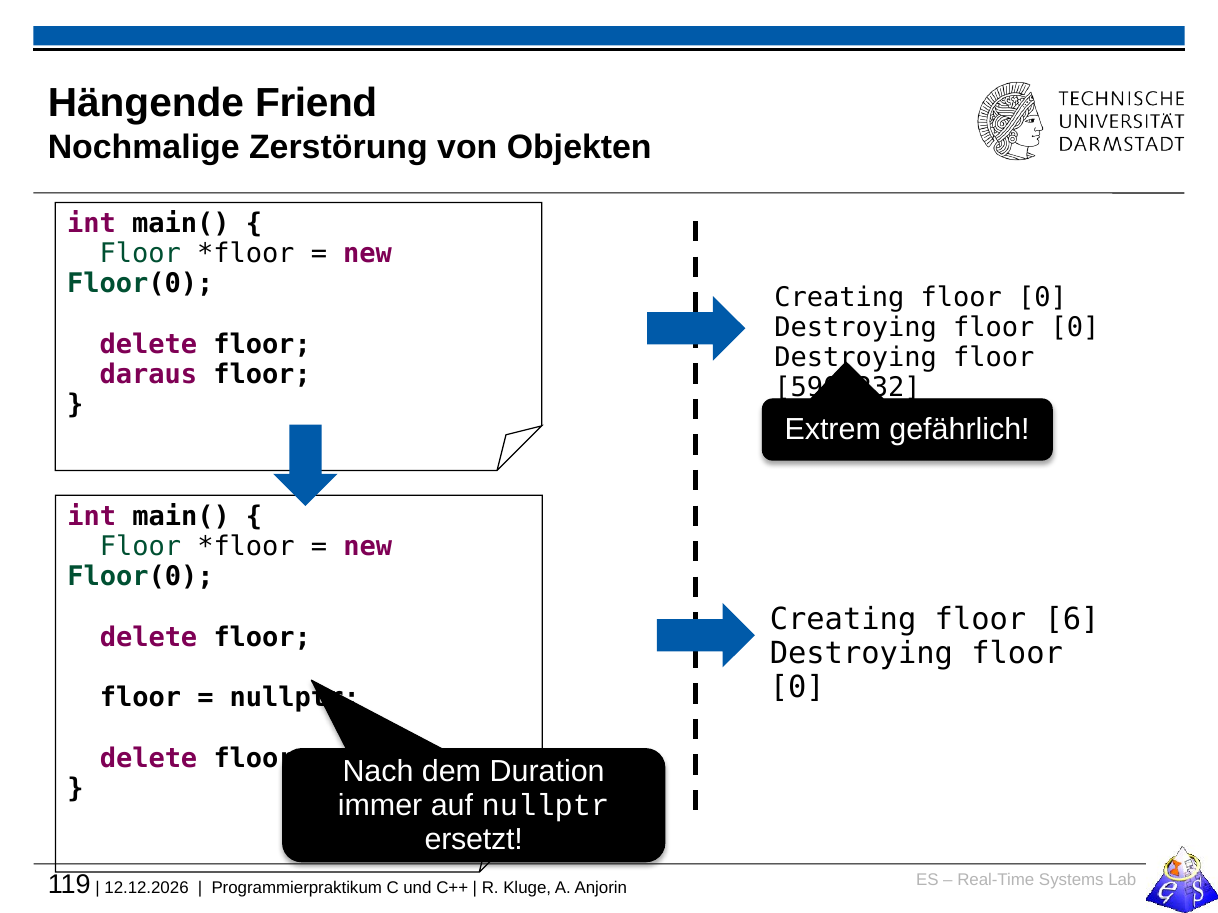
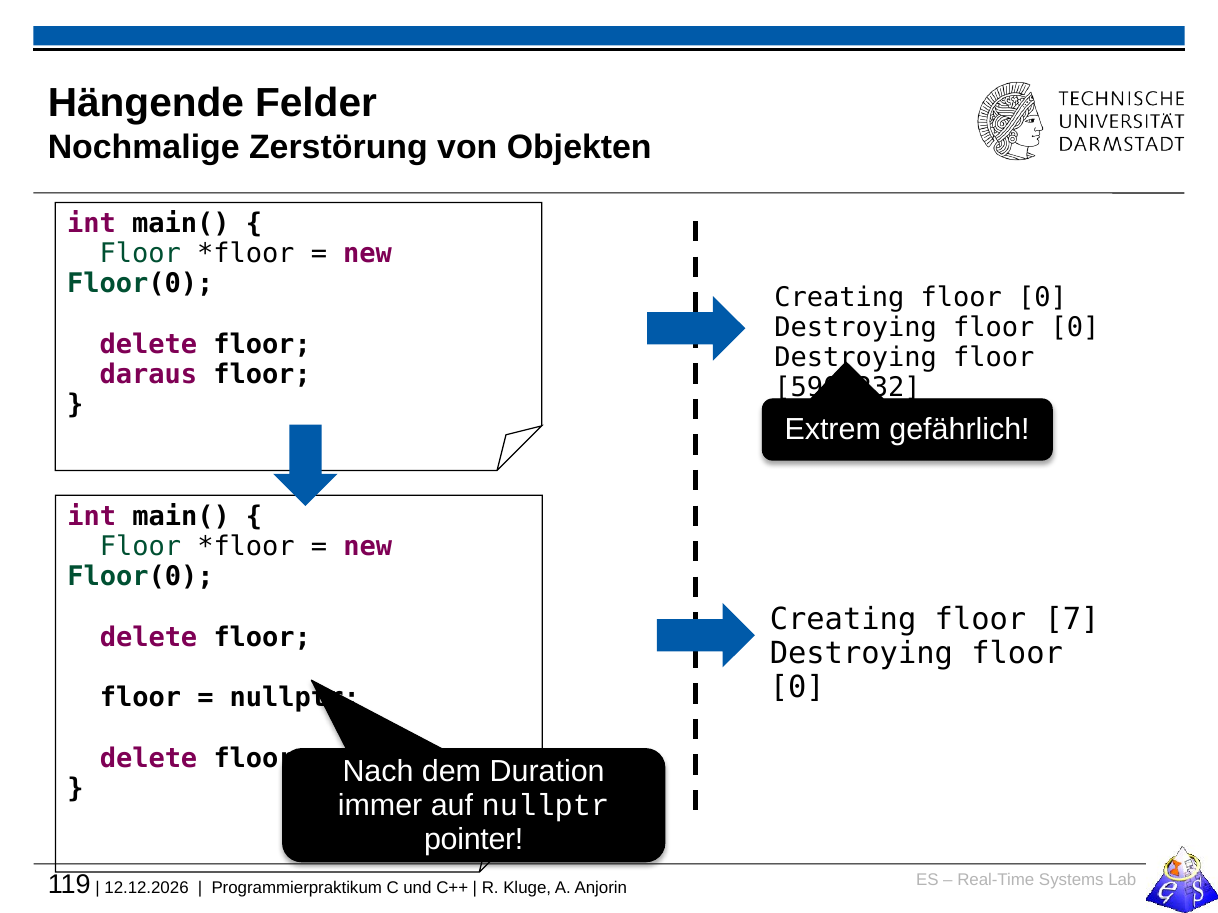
Friend: Friend -> Felder (316, 103)
6: 6 -> 7 (1072, 620)
ersetzt: ersetzt -> pointer (474, 840)
